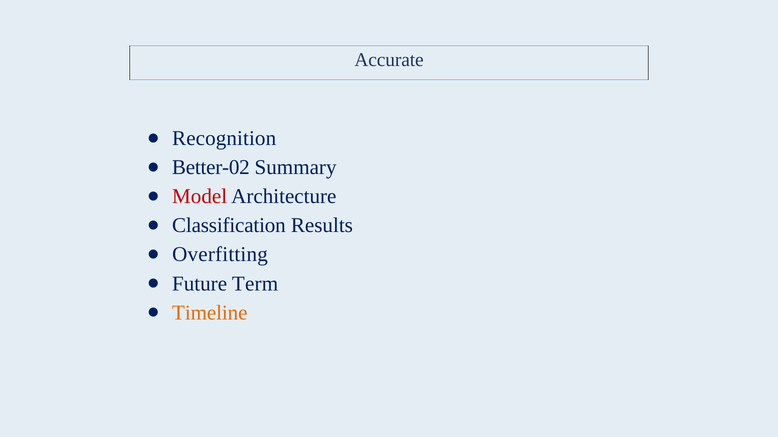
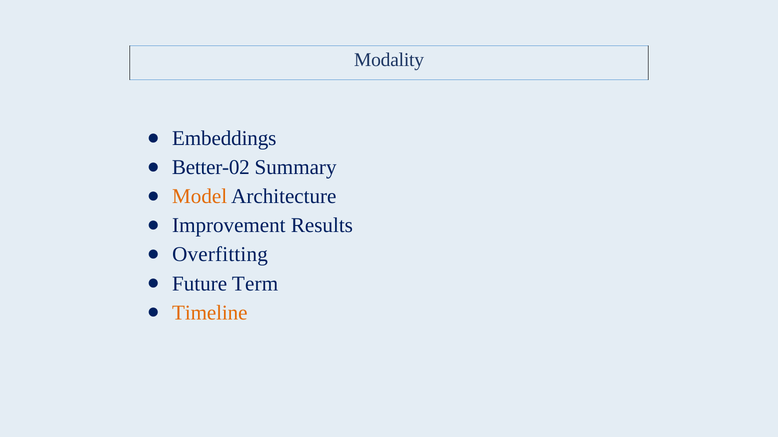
Accurate: Accurate -> Modality (389, 60)
Recognition: Recognition -> Embeddings (224, 139)
Model colour: red -> orange (200, 197)
Classification: Classification -> Improvement (229, 226)
